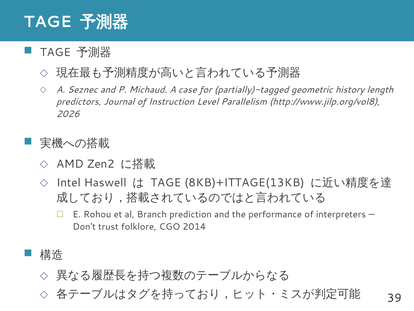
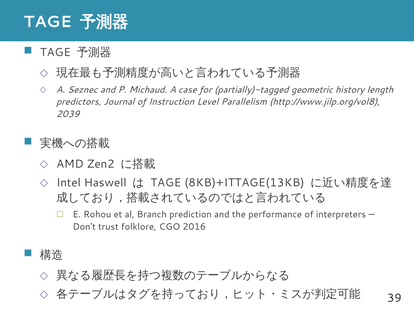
2026: 2026 -> 2039 (68, 114)
2014: 2014 -> 2016 (194, 226)
